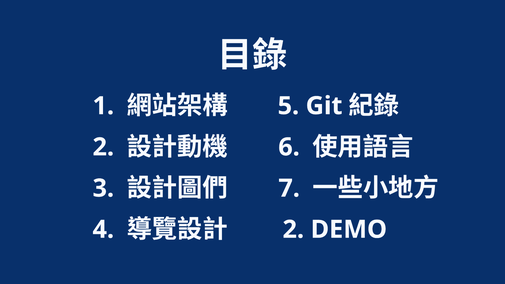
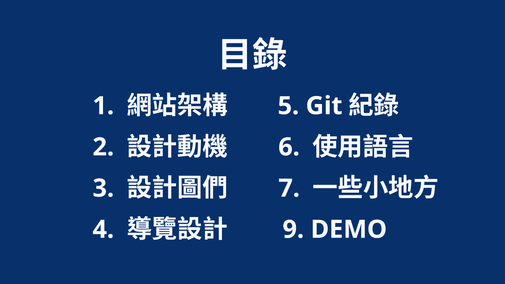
2: 2 -> 9 (293, 230)
